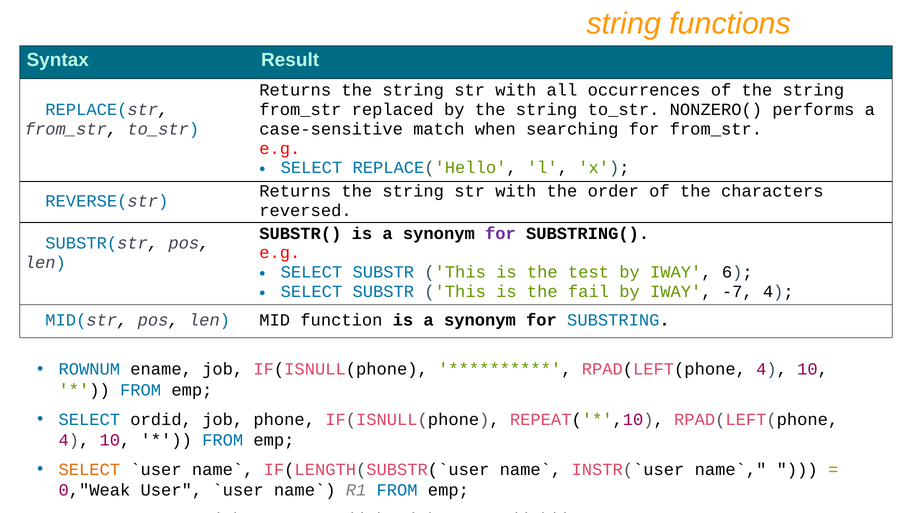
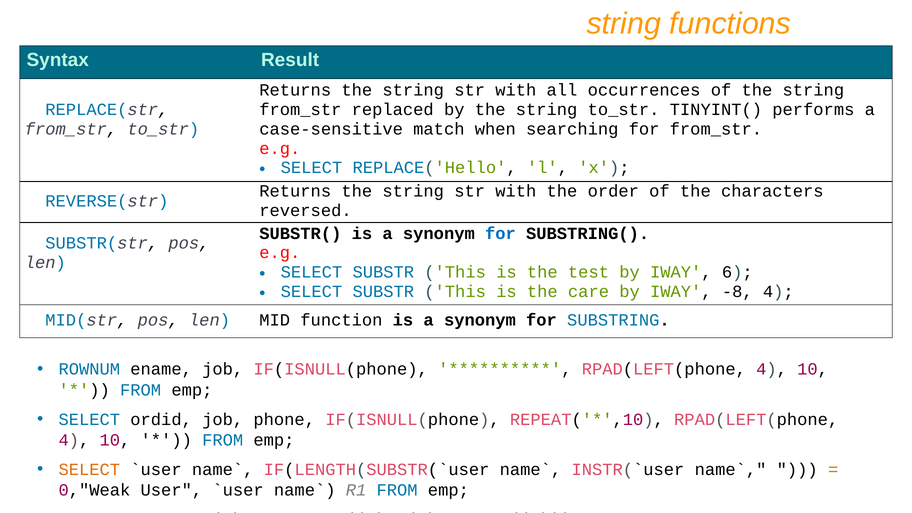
NONZERO(: NONZERO( -> TINYINT( (716, 110)
for colour: purple -> blue (500, 233)
fail: fail -> care (589, 292)
-7: -7 -> -8 (737, 292)
